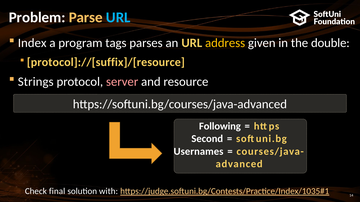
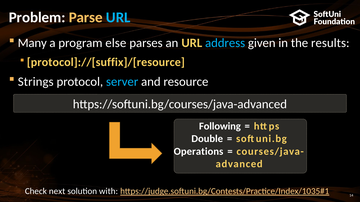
Index: Index -> Many (32, 43)
tags: tags -> else (116, 43)
address colour: yellow -> light blue (225, 43)
double: double -> results (330, 43)
server colour: pink -> light blue (122, 82)
Second: Second -> Double (207, 139)
Usernames: Usernames -> Operations (199, 152)
final: final -> next (57, 192)
